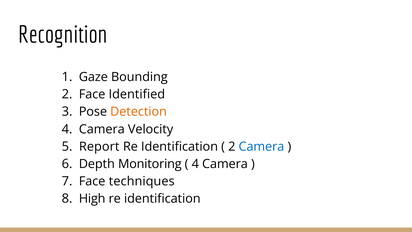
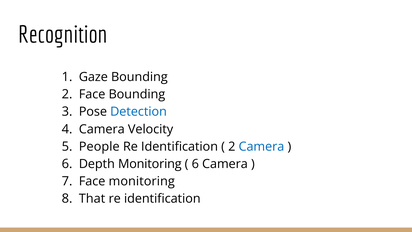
Face Identified: Identified -> Bounding (137, 94)
Detection colour: orange -> blue (139, 112)
Report: Report -> People (99, 146)
4: 4 -> 6 (195, 164)
Face techniques: techniques -> monitoring (142, 181)
High: High -> That (92, 198)
